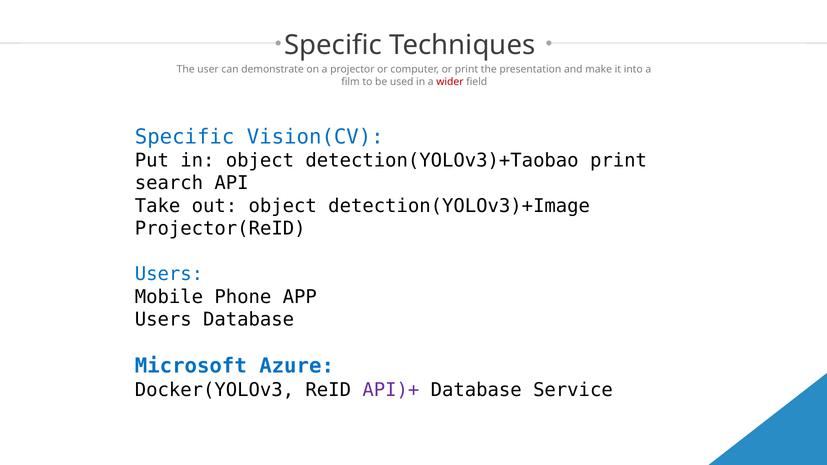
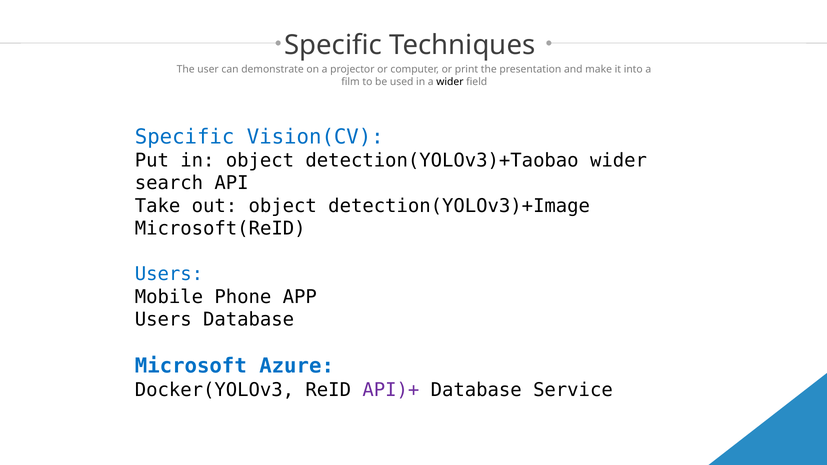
wider colour: red -> black (450, 82)
detection(YOLOv3)+Taobao print: print -> wider (618, 161)
Projector(ReID: Projector(ReID -> Microsoft(ReID (220, 229)
